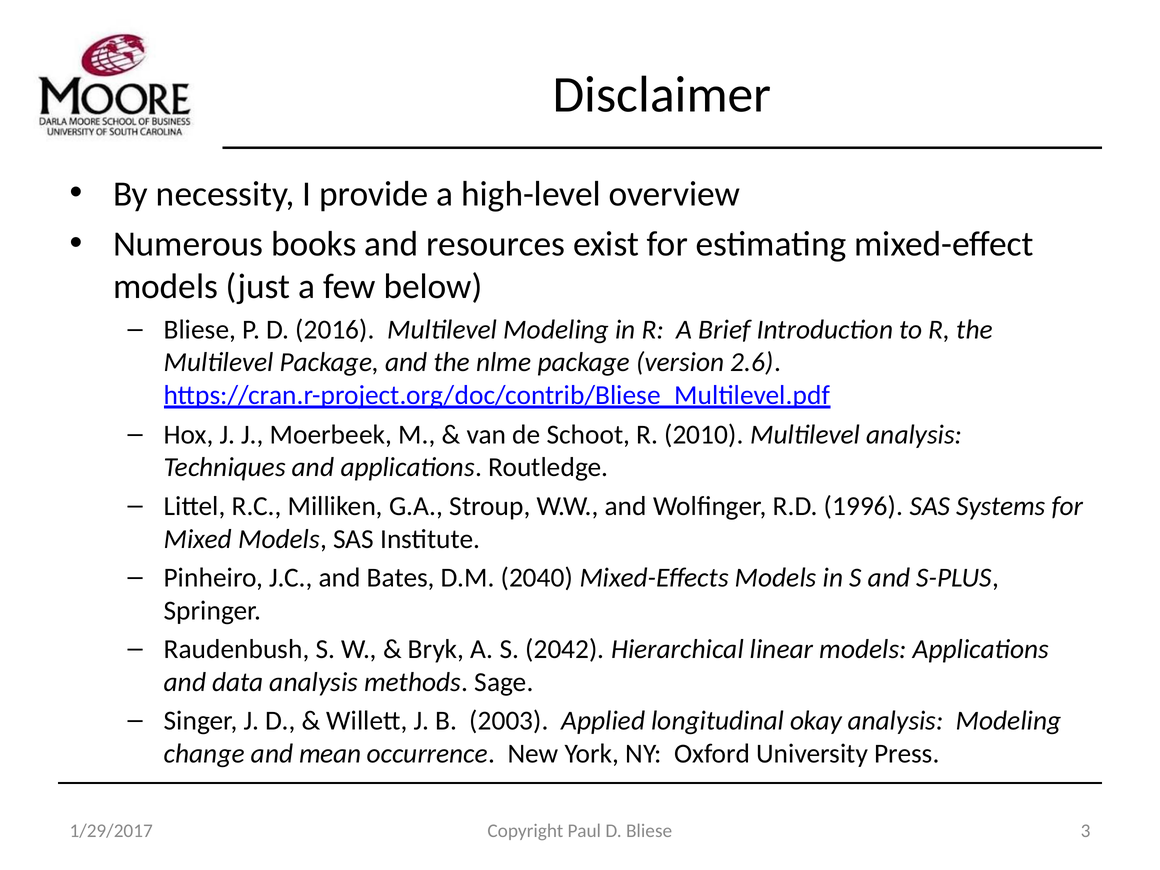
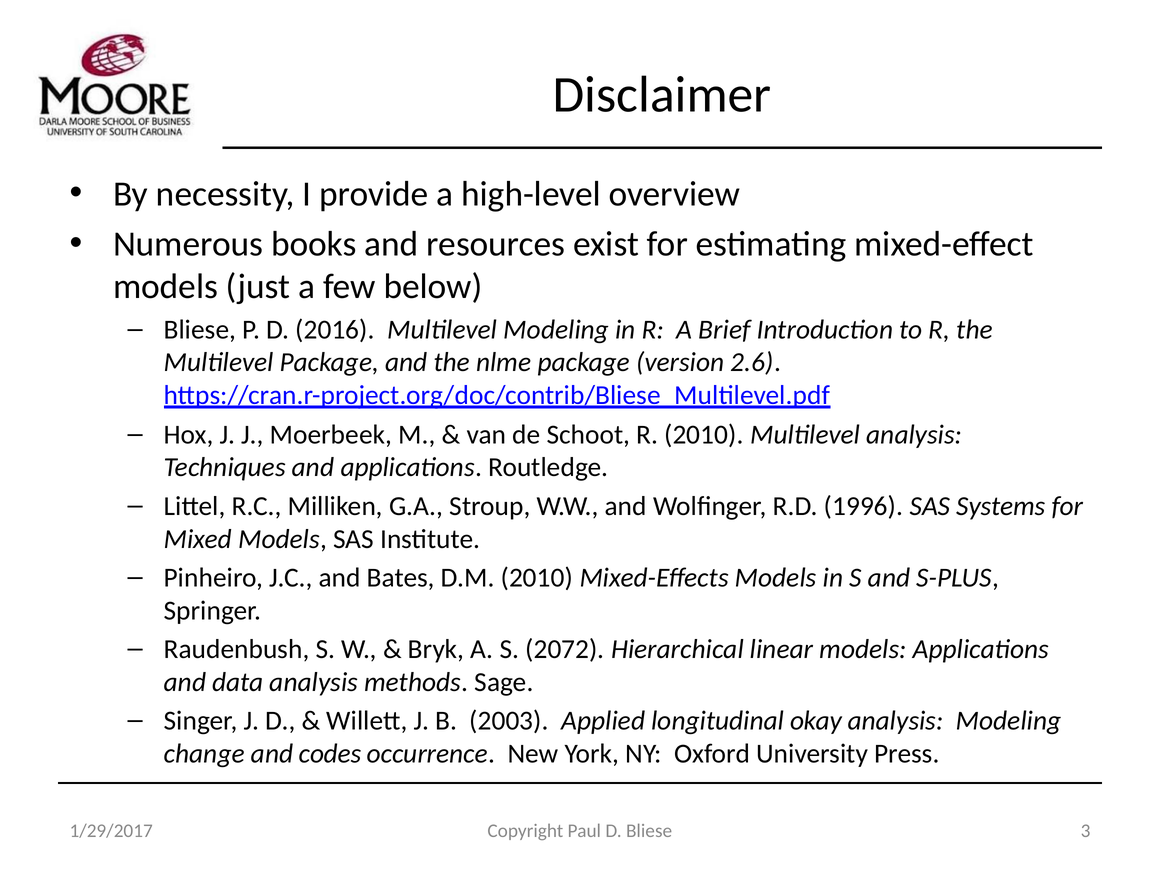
D.M 2040: 2040 -> 2010 (537, 578)
2042: 2042 -> 2072 (565, 649)
mean: mean -> codes (330, 754)
